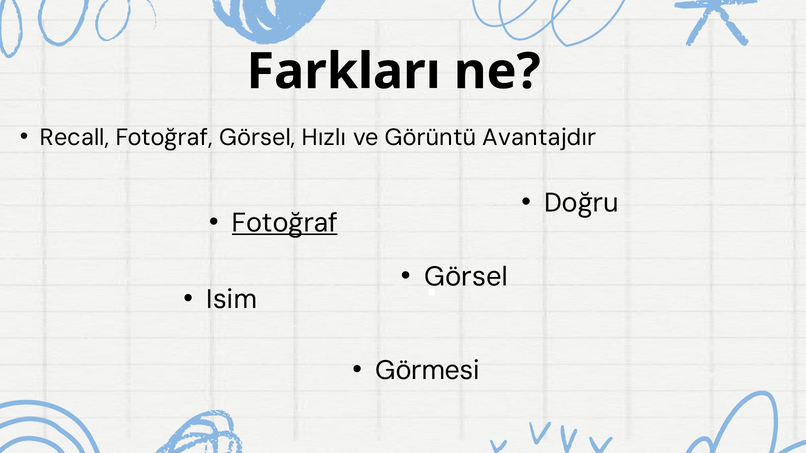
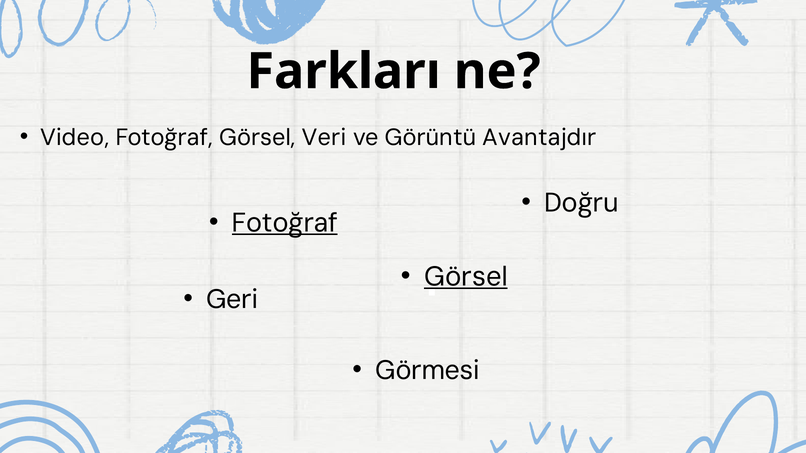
Recall: Recall -> Video (75, 137)
Hızlı: Hızlı -> Veri (324, 137)
Görsel underline: none -> present (466, 277)
Isim: Isim -> Geri (232, 300)
